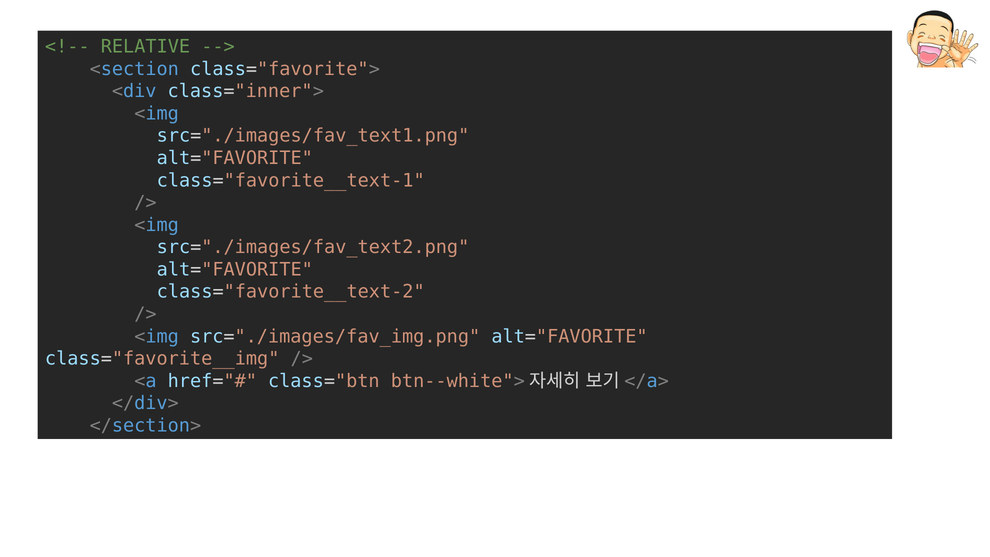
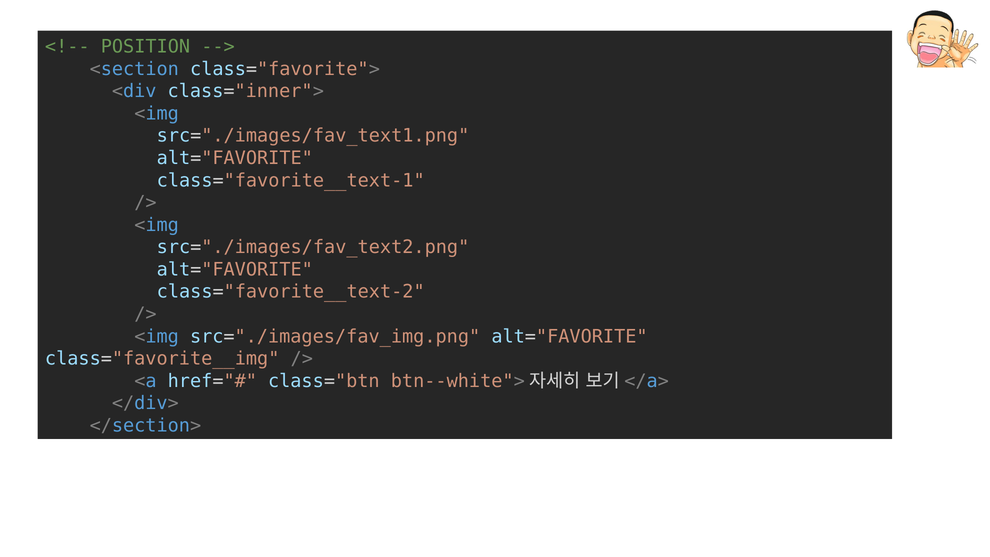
RELATIVE: RELATIVE -> POSITION (145, 47)
